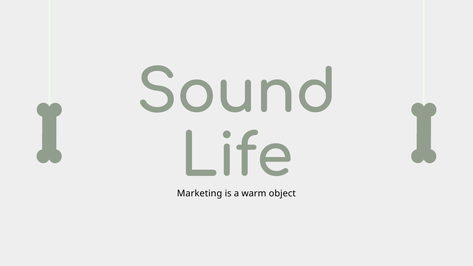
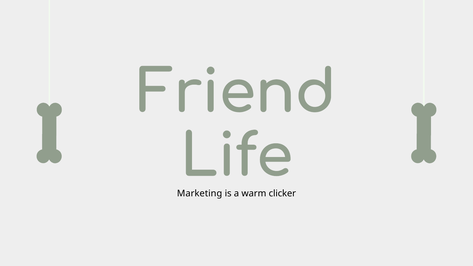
Sound: Sound -> Friend (237, 93)
object: object -> clicker (282, 193)
